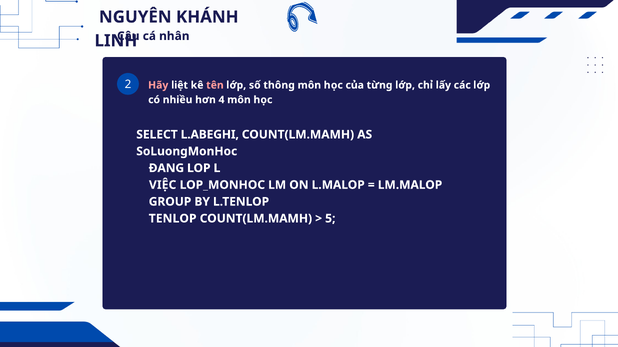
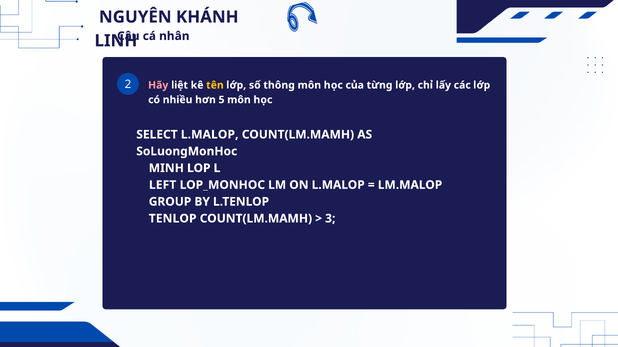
tên colour: pink -> yellow (215, 85)
4: 4 -> 5 (222, 100)
SELECT L.ABEGHI: L.ABEGHI -> L.MALOP (210, 135)
ĐANG: ĐANG -> MINH (166, 168)
VIỆC: VIỆC -> LEFT (163, 185)
5: 5 -> 3 (330, 219)
